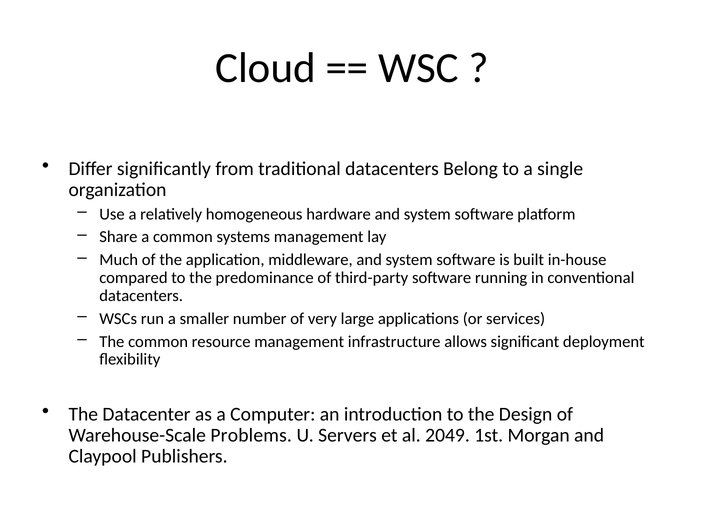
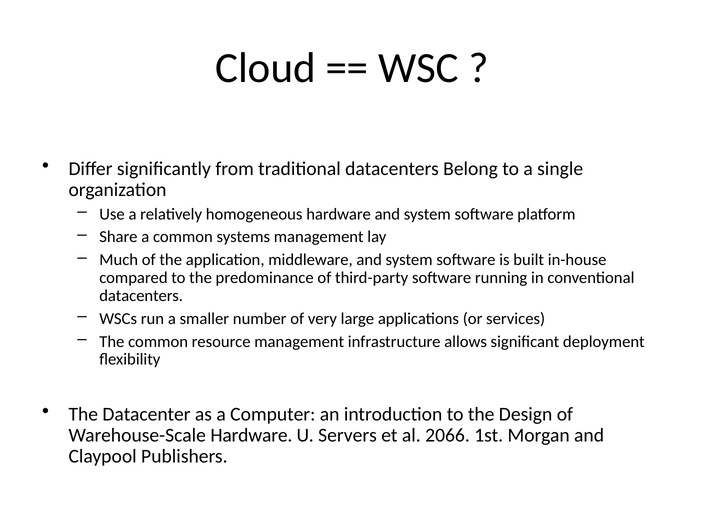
Warehouse-Scale Problems: Problems -> Hardware (251, 435)
2049: 2049 -> 2066 (448, 435)
